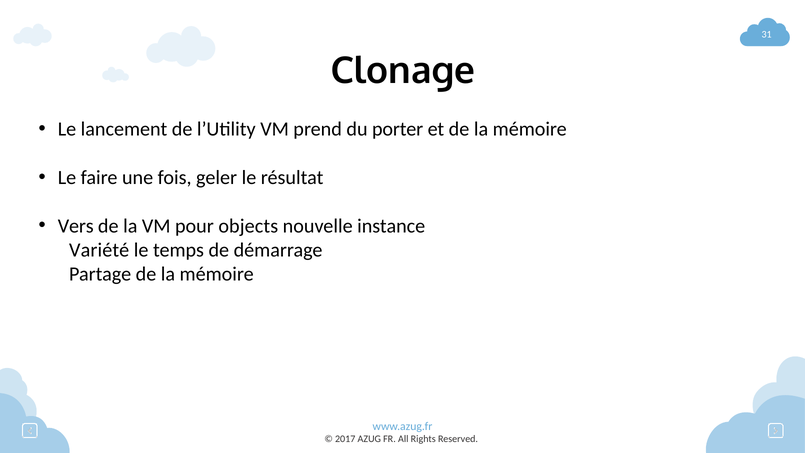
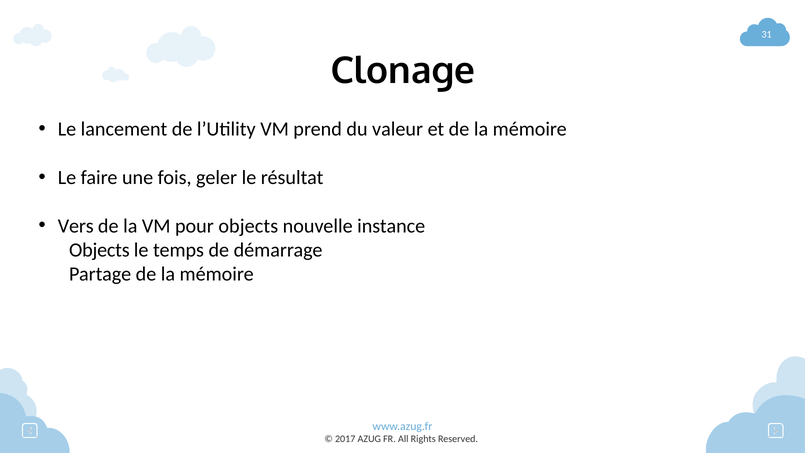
porter: porter -> valeur (398, 129)
Variété: Variété -> Objects (99, 250)
